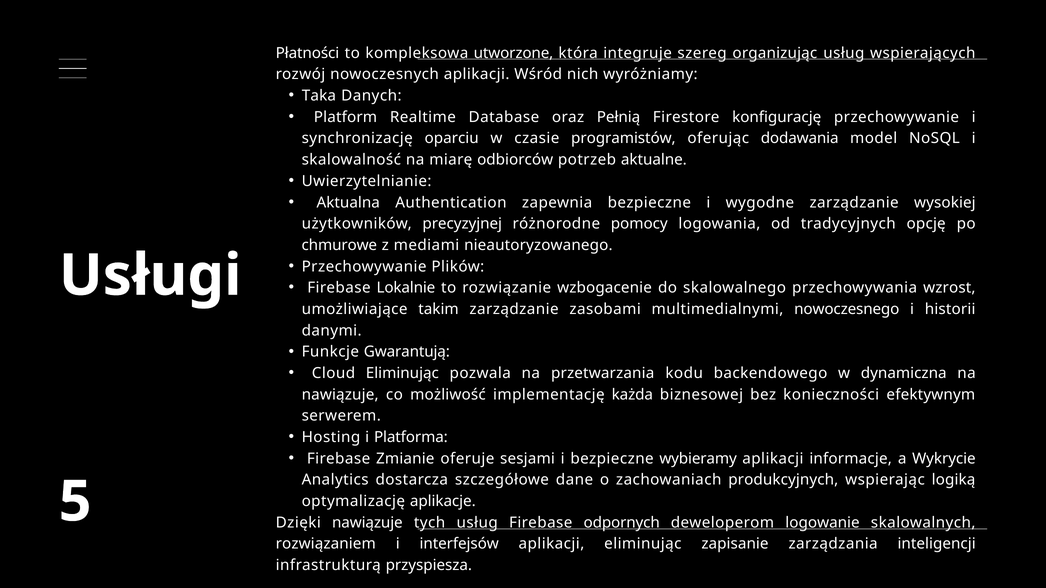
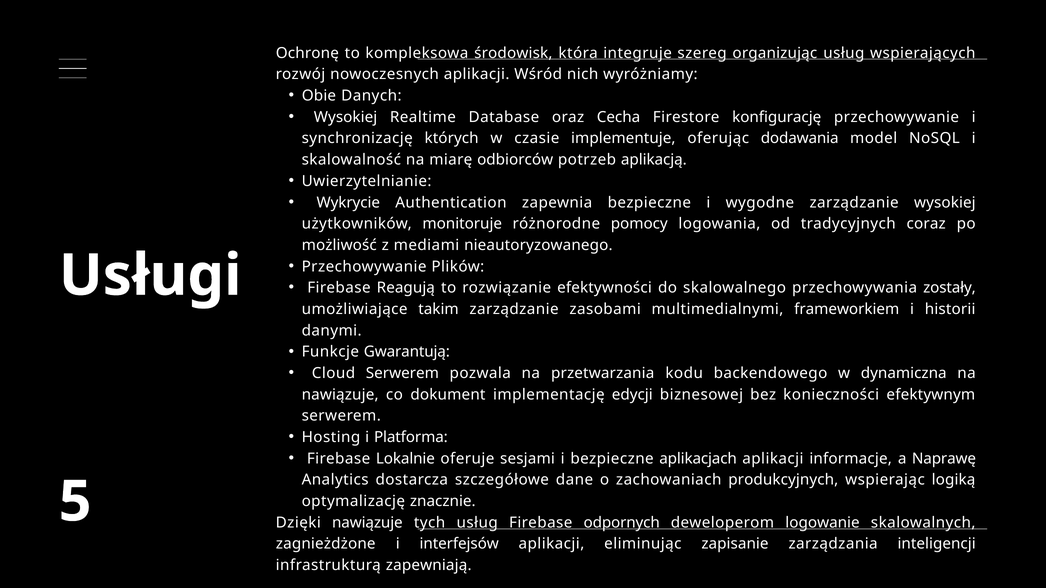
Płatności: Płatności -> Ochronę (307, 53)
utworzone: utworzone -> środowisk (513, 53)
Taka: Taka -> Obie (319, 96)
Platform: Platform -> Wysokiej (346, 117)
Pełnią: Pełnią -> Cecha (619, 117)
oparciu: oparciu -> których (452, 139)
programistów: programistów -> implementuje (623, 139)
aktualne: aktualne -> aplikacją (654, 160)
Aktualna: Aktualna -> Wykrycie (348, 203)
precyzyjnej: precyzyjnej -> monitoruje (462, 224)
opcję: opcję -> coraz (926, 224)
chmurowe: chmurowe -> możliwość (339, 245)
Lokalnie: Lokalnie -> Reagują (406, 288)
wzbogacenie: wzbogacenie -> efektywności (605, 288)
wzrost: wzrost -> zostały (950, 288)
nowoczesnego: nowoczesnego -> frameworkiem (847, 309)
Cloud Eliminując: Eliminując -> Serwerem (402, 373)
możliwość: możliwość -> dokument (448, 395)
każda: każda -> edycji (632, 395)
Zmianie: Zmianie -> Lokalnie (405, 459)
wybieramy: wybieramy -> aplikacjach (698, 459)
Wykrycie: Wykrycie -> Naprawę (944, 459)
aplikacje: aplikacje -> znacznie (443, 502)
rozwiązaniem: rozwiązaniem -> zagnieżdżone (326, 544)
przyspiesza: przyspiesza -> zapewniają (429, 566)
